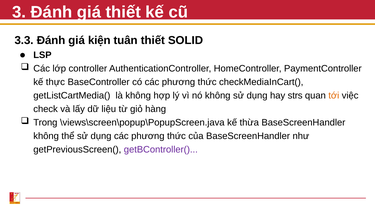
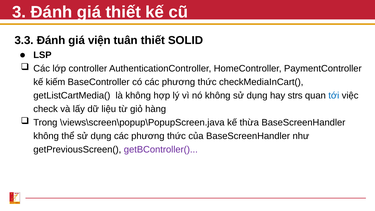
kiện: kiện -> viện (99, 40)
thực: thực -> kiếm (55, 82)
tới colour: orange -> blue (334, 96)
